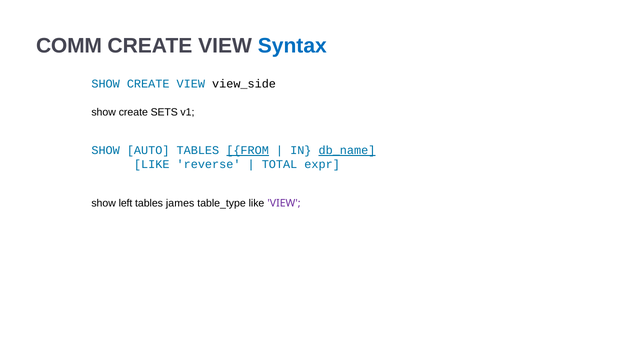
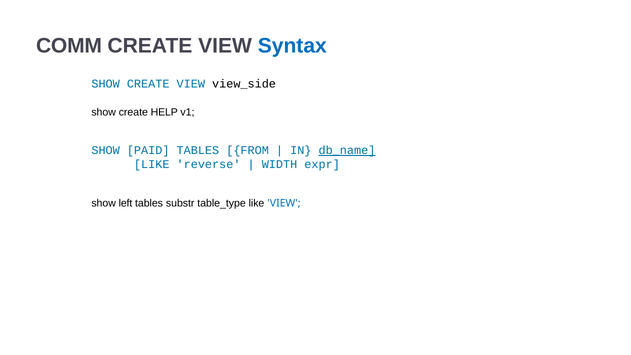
SETS: SETS -> HELP (164, 112)
AUTO: AUTO -> PAID (148, 150)
FROM underline: present -> none (248, 150)
TOTAL: TOTAL -> WIDTH (280, 165)
james: james -> substr (180, 203)
VIEW colour: purple -> blue (284, 203)
